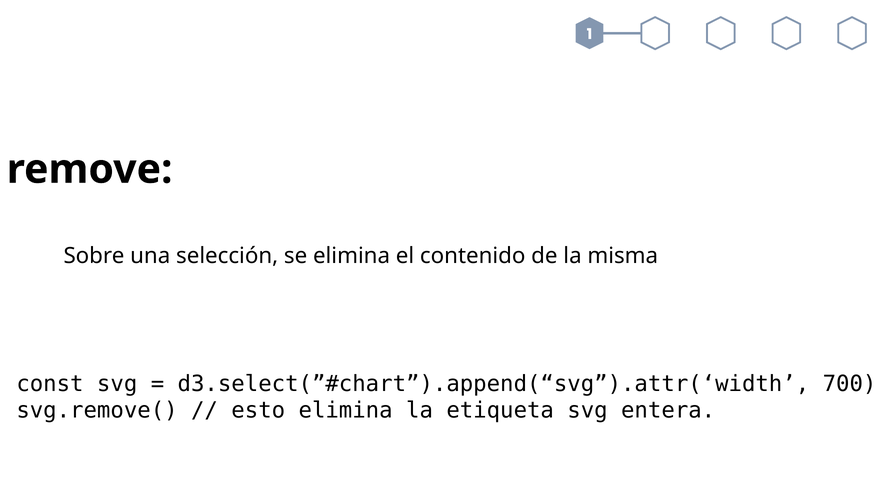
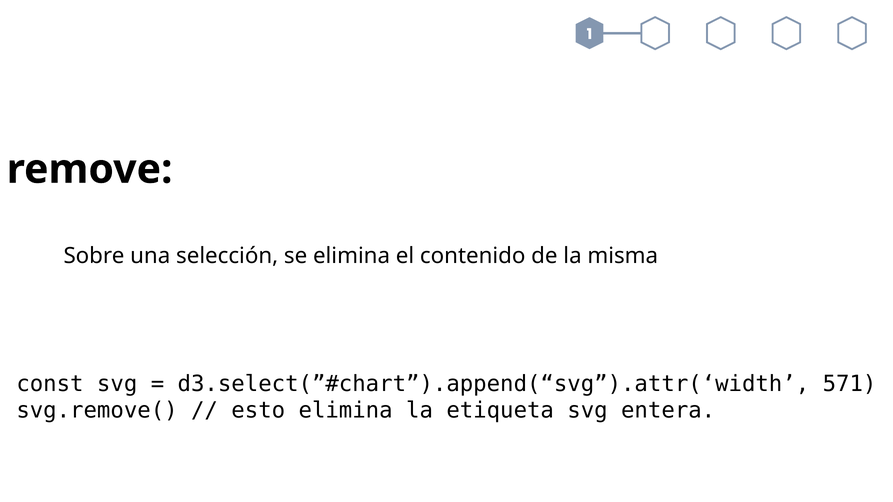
700: 700 -> 571 (850, 384)
